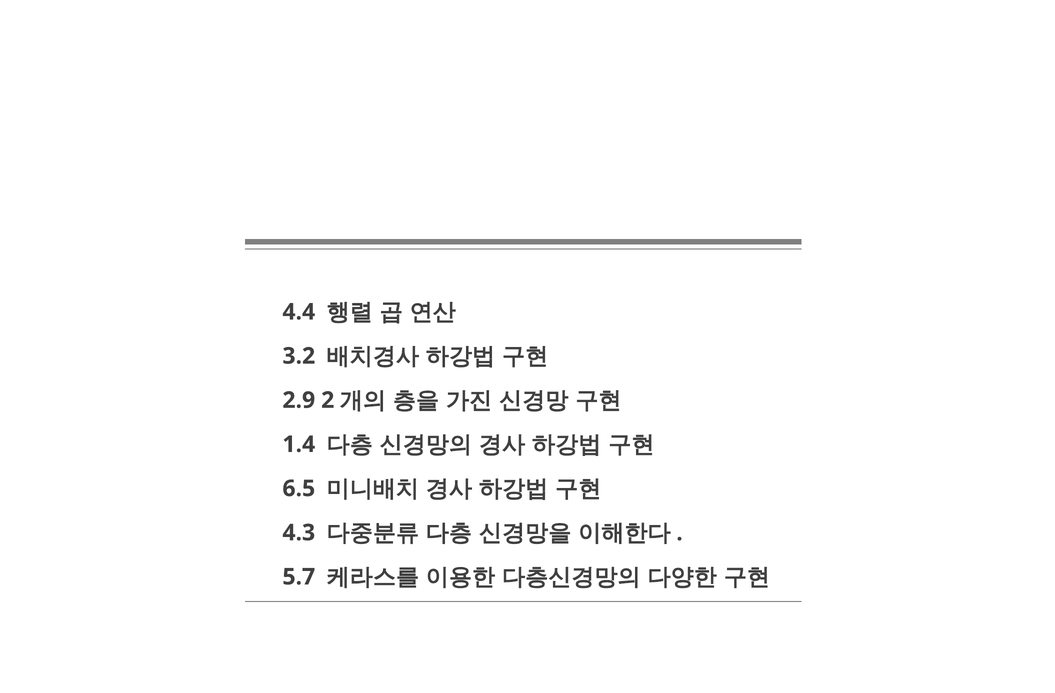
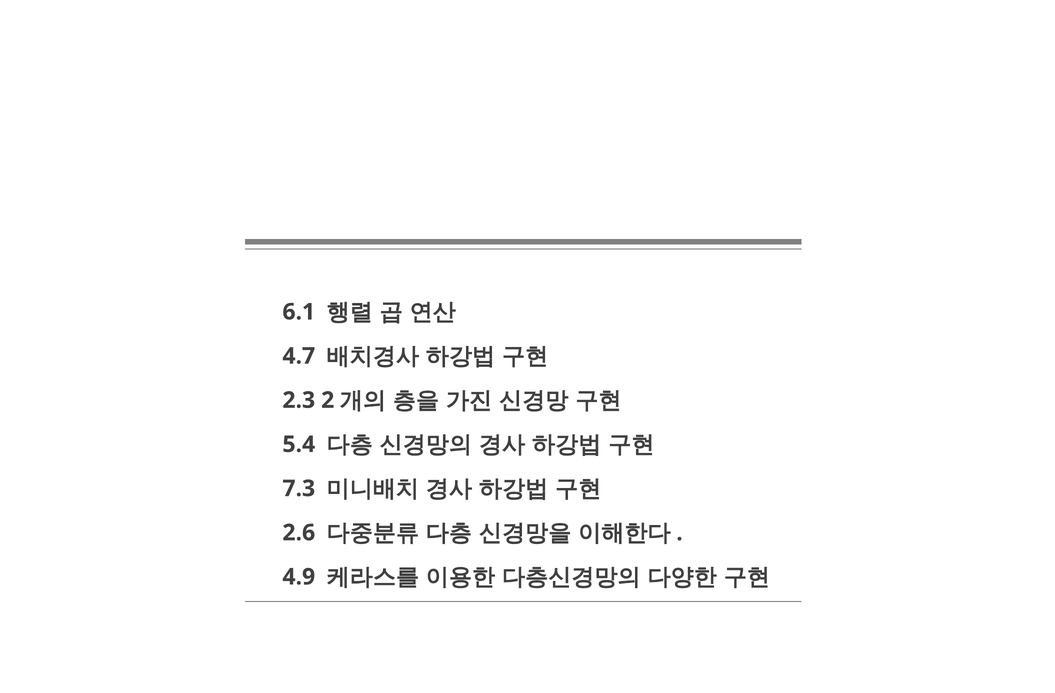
4.4: 4.4 -> 6.1 (299, 312)
3.2: 3.2 -> 4.7 (299, 356)
2.9: 2.9 -> 2.3 (299, 400)
1.4: 1.4 -> 5.4 (299, 444)
6.5: 6.5 -> 7.3 (299, 489)
4.3: 4.3 -> 2.6 (299, 533)
5.7: 5.7 -> 4.9 (299, 577)
